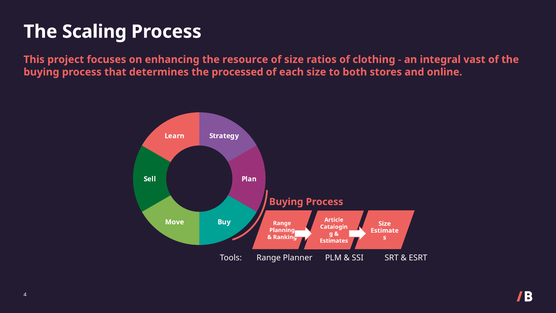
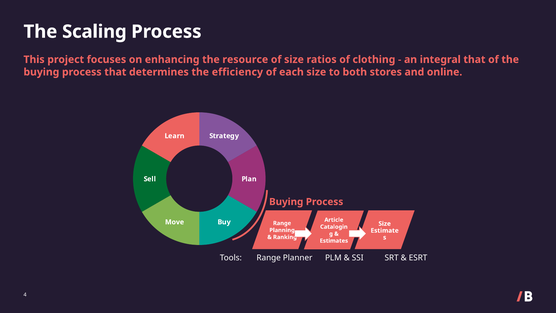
integral vast: vast -> that (474, 59)
processed: processed -> efficiency (237, 72)
